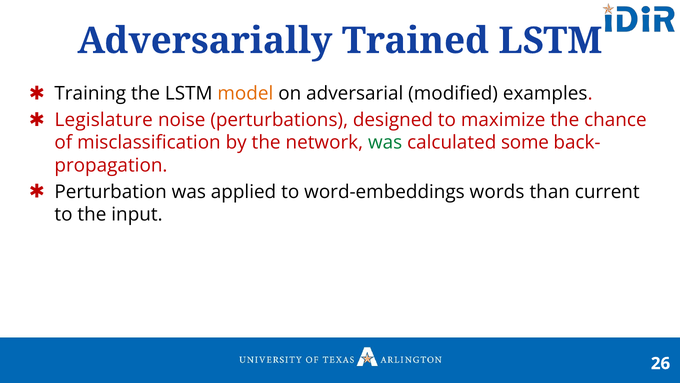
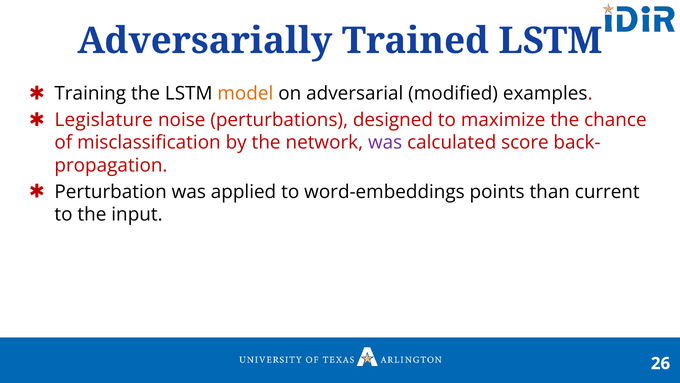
was colour: green -> purple (385, 143)
some: some -> score (525, 143)
words: words -> points (497, 192)
